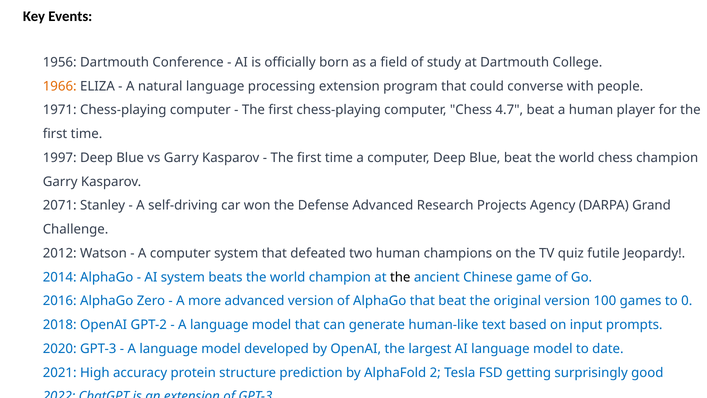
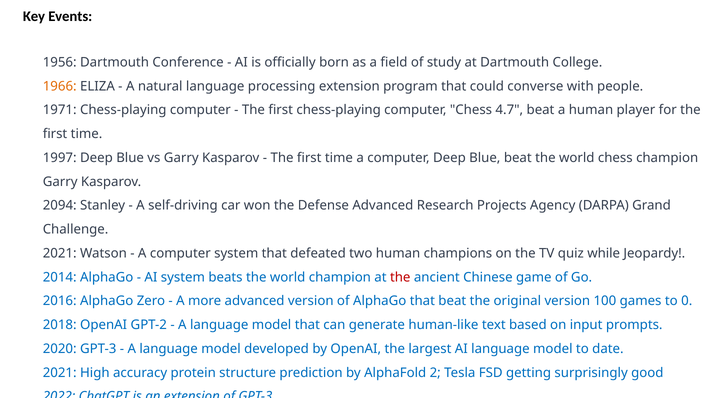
2071: 2071 -> 2094 (60, 205)
2012: 2012 -> 2021 (60, 253)
futile: futile -> while (604, 253)
the colour: black -> red (400, 277)
